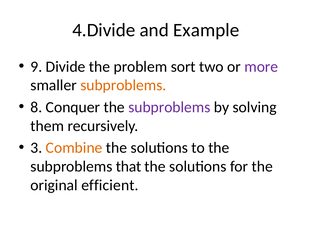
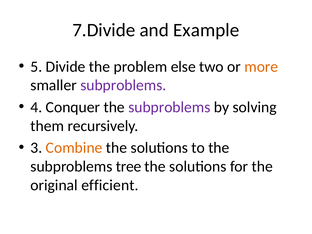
4.Divide: 4.Divide -> 7.Divide (104, 30)
9: 9 -> 5 (36, 67)
sort: sort -> else (183, 67)
more colour: purple -> orange (261, 67)
subproblems colour: orange -> purple (123, 85)
8: 8 -> 4 (36, 107)
that: that -> tree (129, 166)
